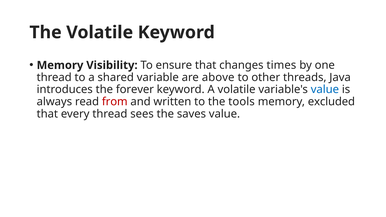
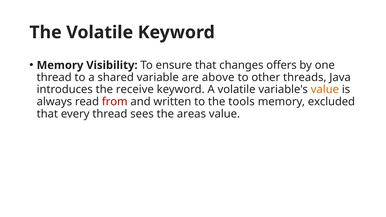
times: times -> offers (282, 65)
forever: forever -> receive (135, 90)
value colour: blue -> orange (325, 90)
saves: saves -> areas (191, 114)
